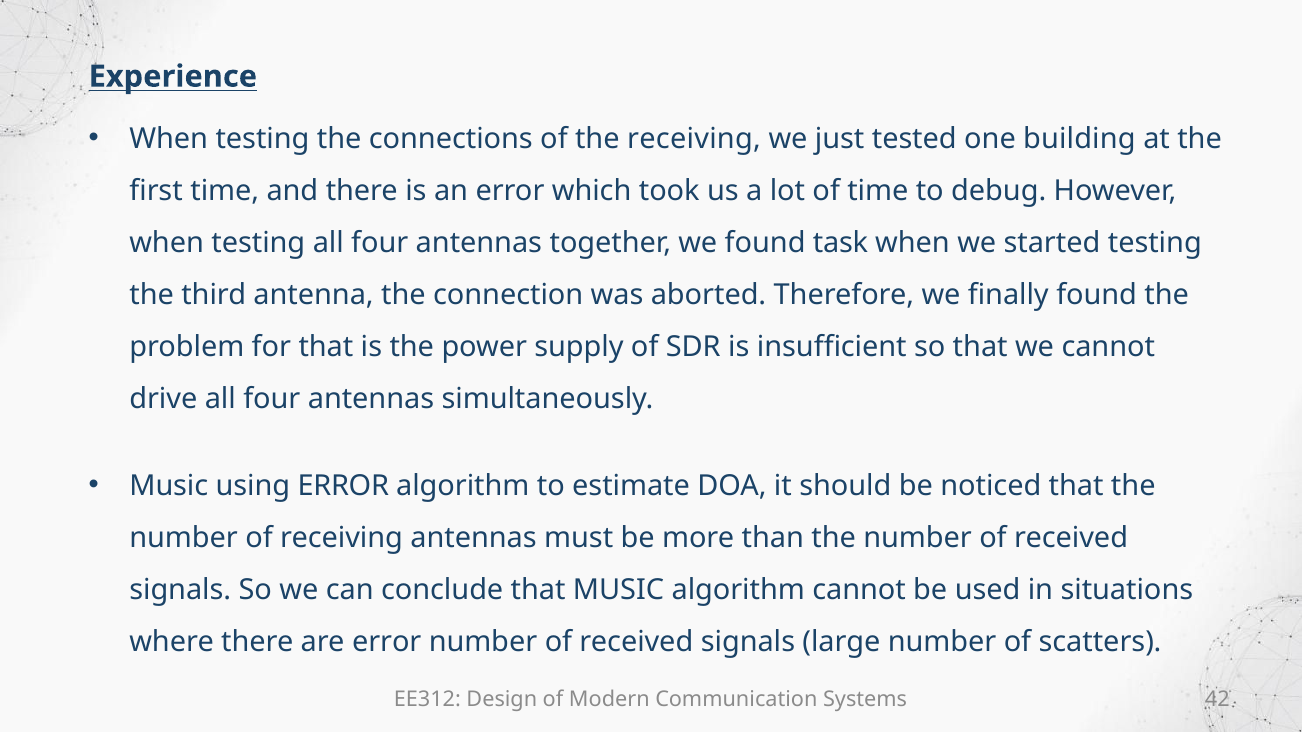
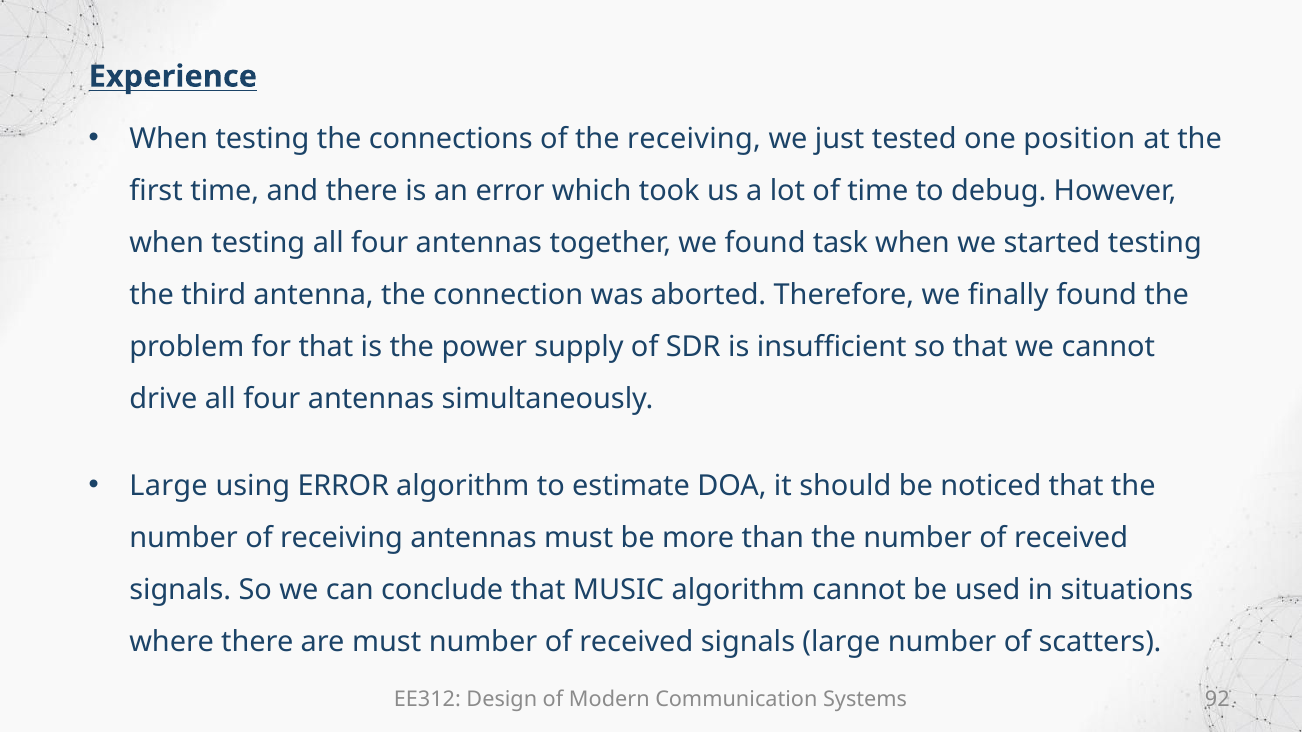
building: building -> position (1079, 139)
Music: Music -> Large (169, 486)
are error: error -> must (387, 642)
42: 42 -> 92 (1217, 700)
